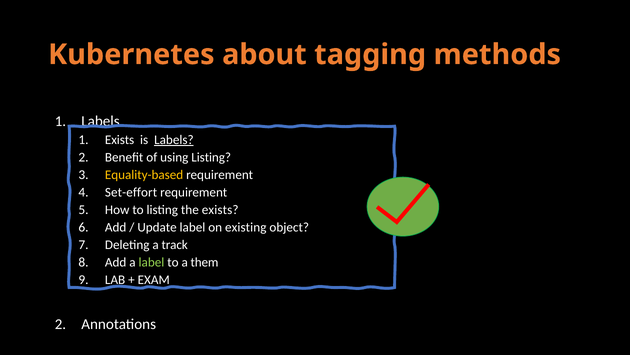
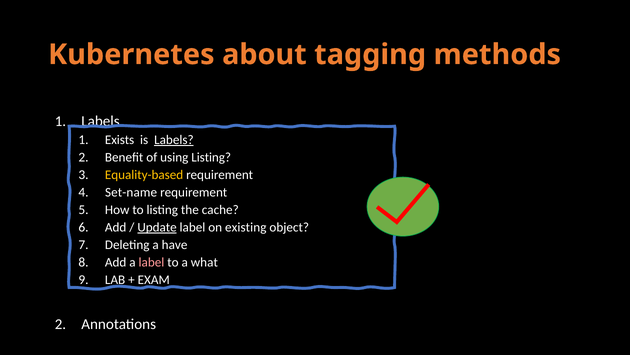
Set-effort: Set-effort -> Set-name (131, 192)
the exists: exists -> cache (220, 209)
Update underline: none -> present (157, 227)
track: track -> have (175, 244)
label colour: light green -> pink (151, 262)
them: them -> what (204, 262)
